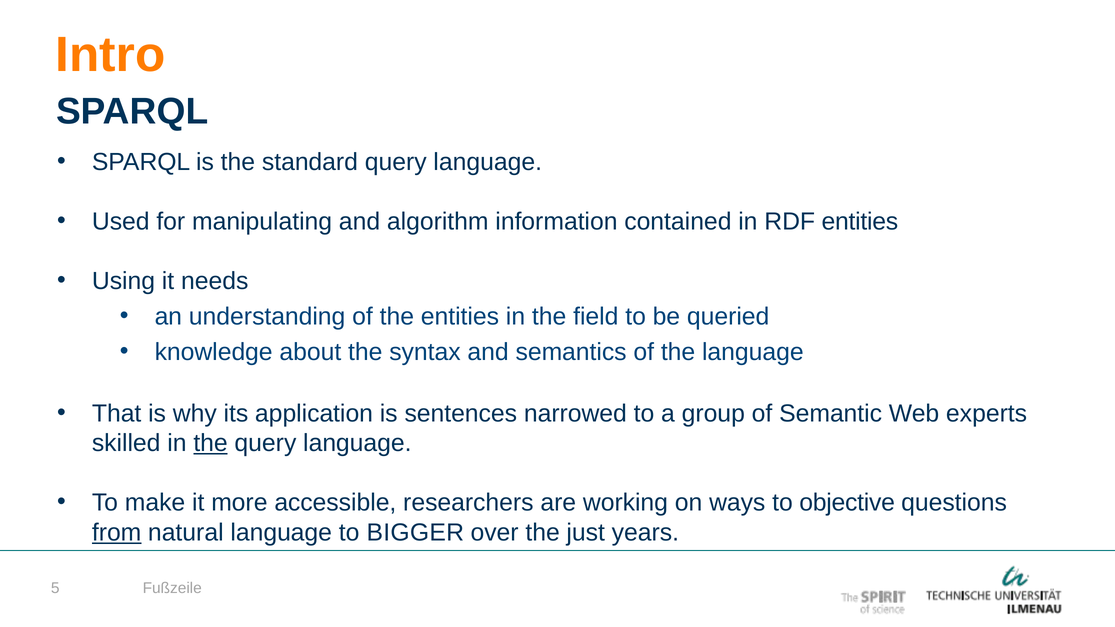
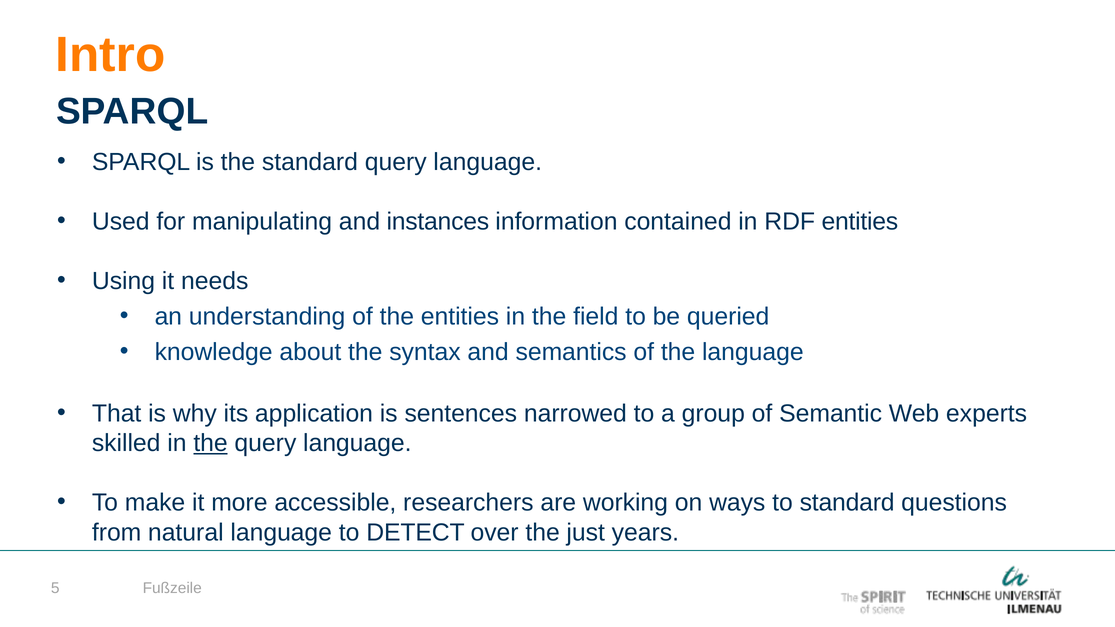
algorithm: algorithm -> instances (438, 222)
to objective: objective -> standard (847, 503)
from underline: present -> none (117, 533)
BIGGER: BIGGER -> DETECT (415, 533)
